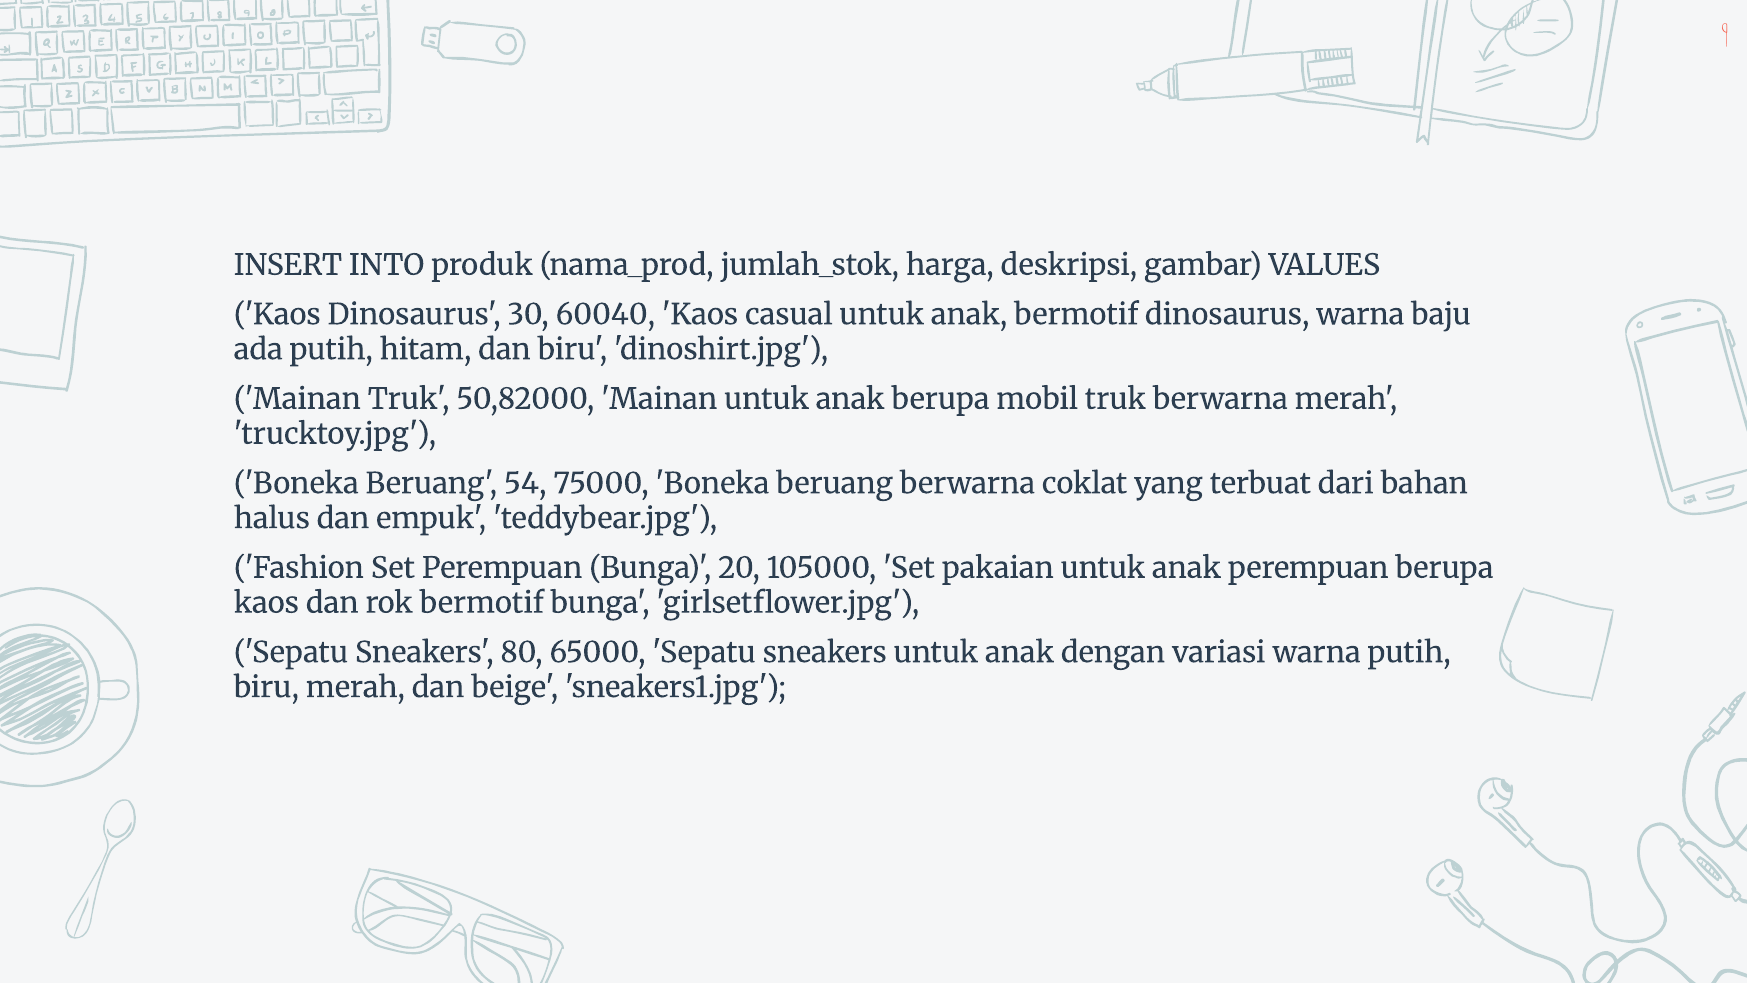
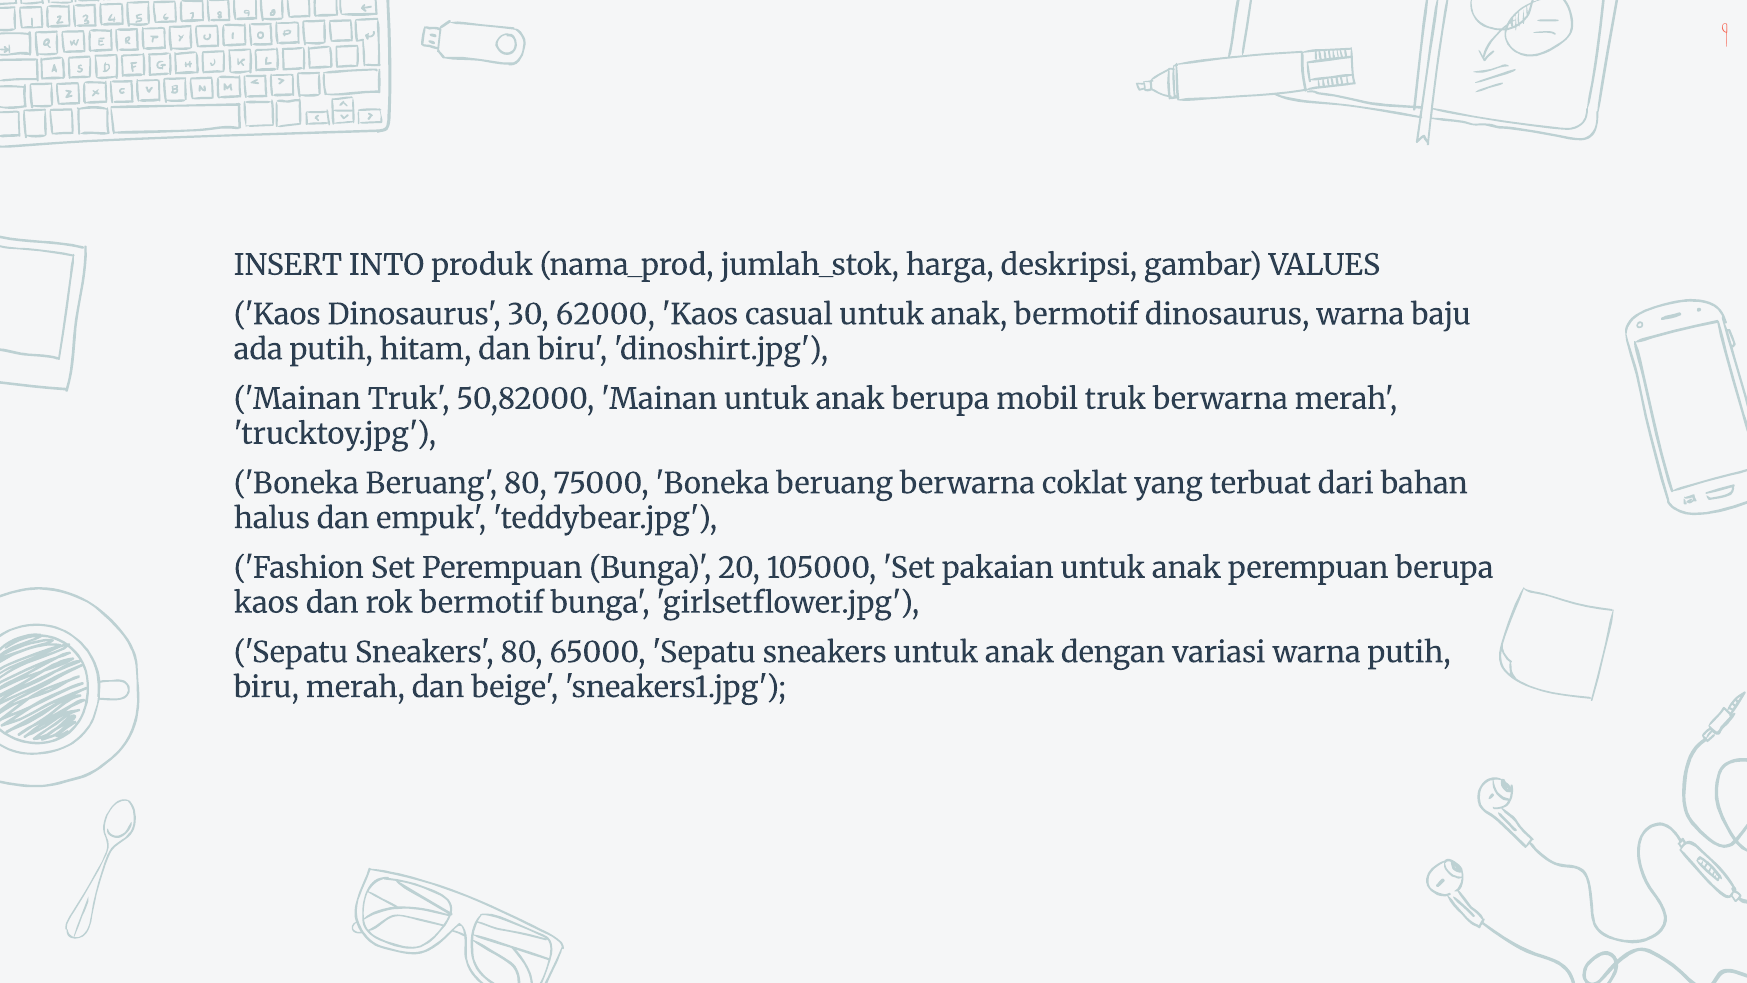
60040: 60040 -> 62000 (605, 315)
Beruang 54: 54 -> 80 (525, 484)
